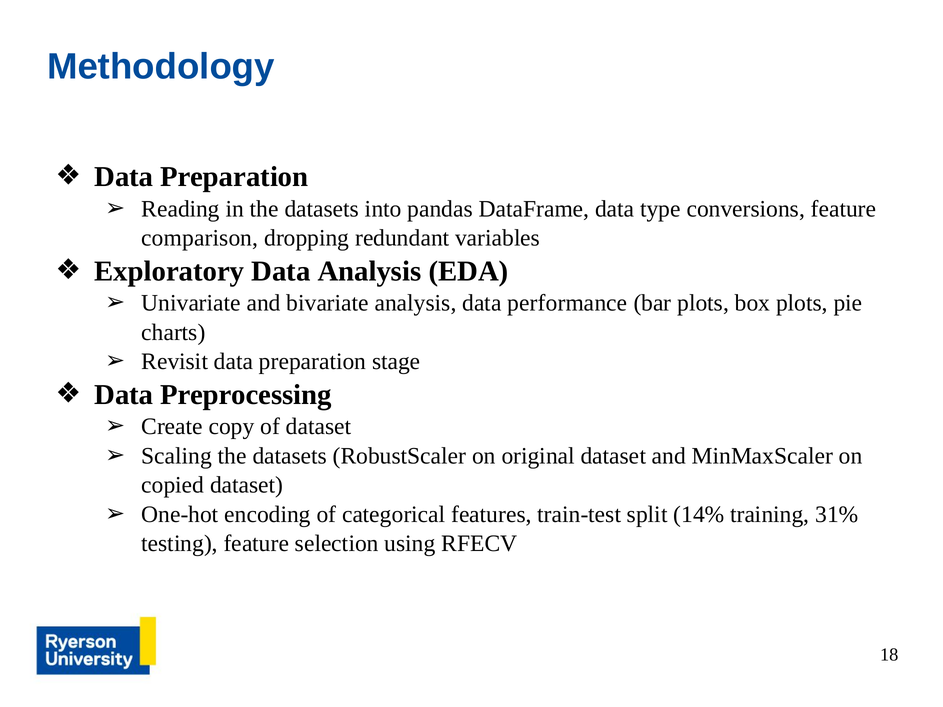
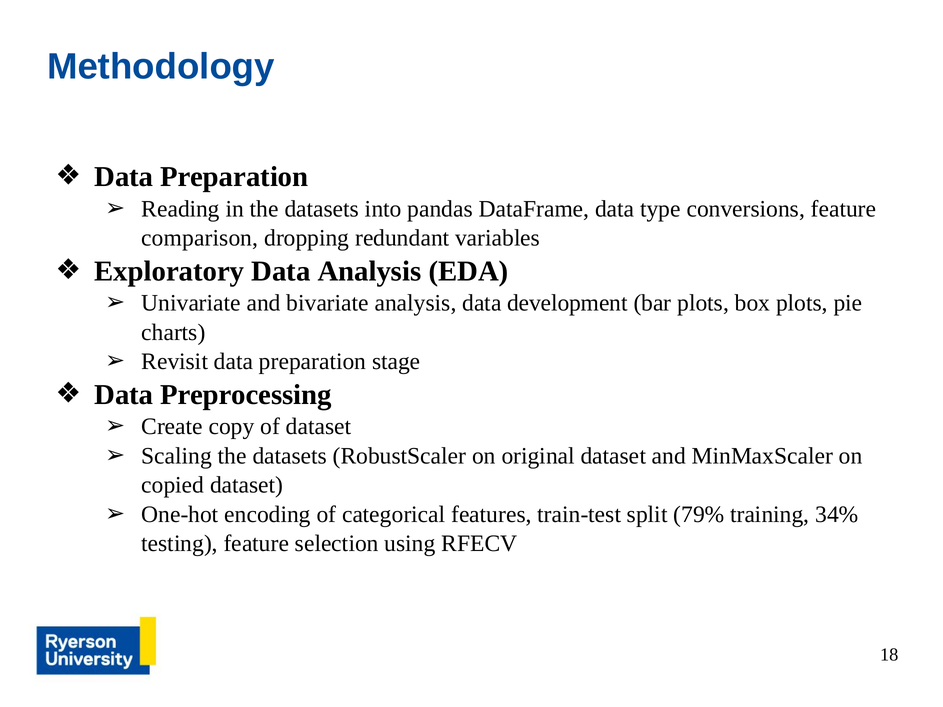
performance: performance -> development (568, 303)
14%: 14% -> 79% (699, 515)
31%: 31% -> 34% (837, 515)
